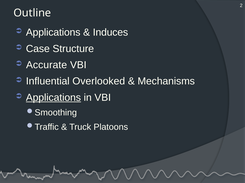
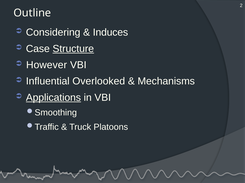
Applications: Applications -> Considering (53, 33)
Structure underline: none -> present (73, 49)
Accurate: Accurate -> However (47, 65)
